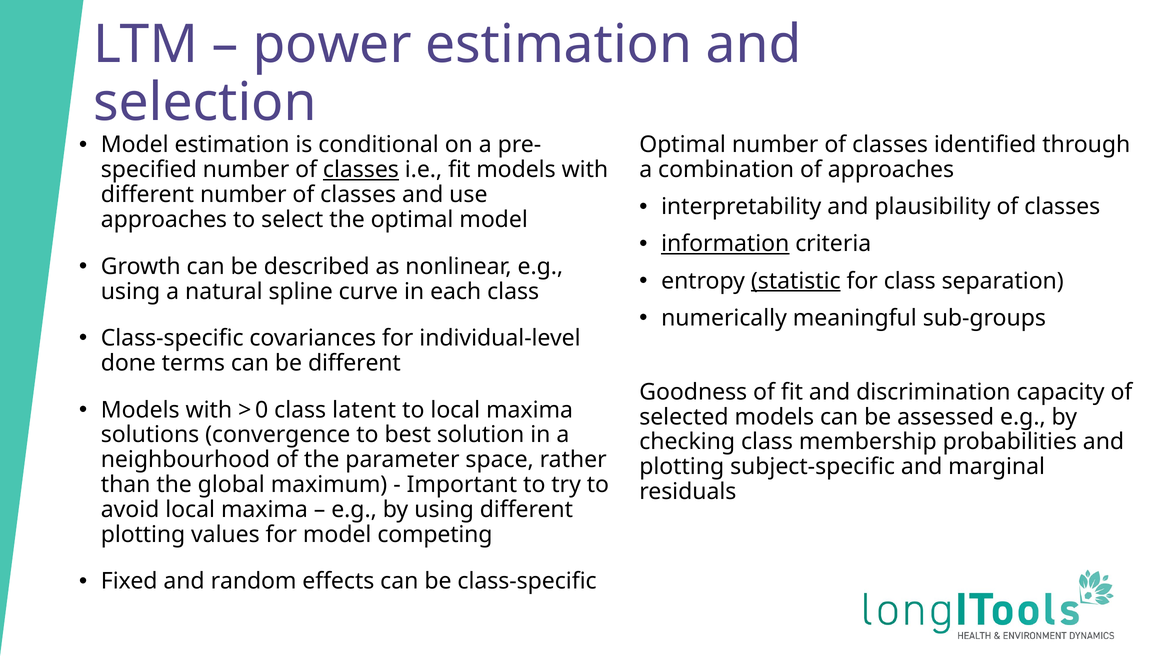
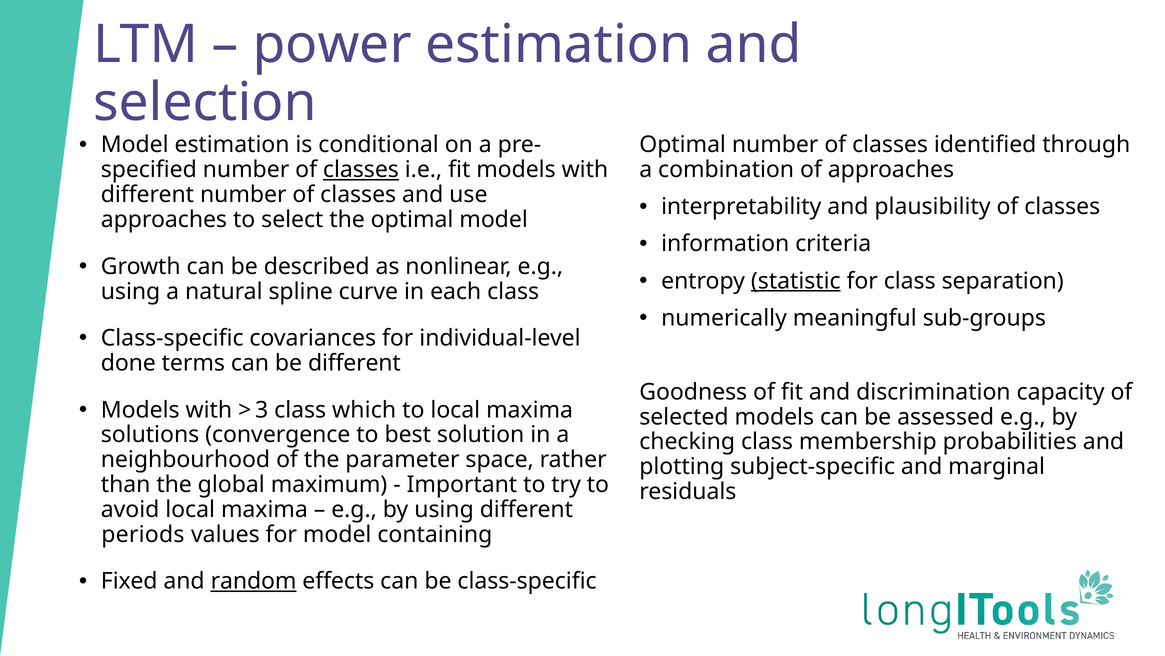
information underline: present -> none (725, 244)
0: 0 -> 3 (262, 409)
latent: latent -> which (364, 409)
plotting: plotting -> periods (143, 534)
competing: competing -> containing (435, 534)
random underline: none -> present (254, 581)
